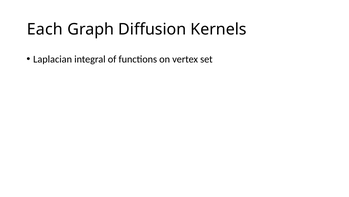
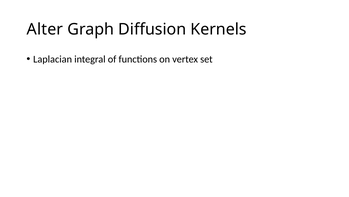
Each: Each -> Alter (45, 29)
